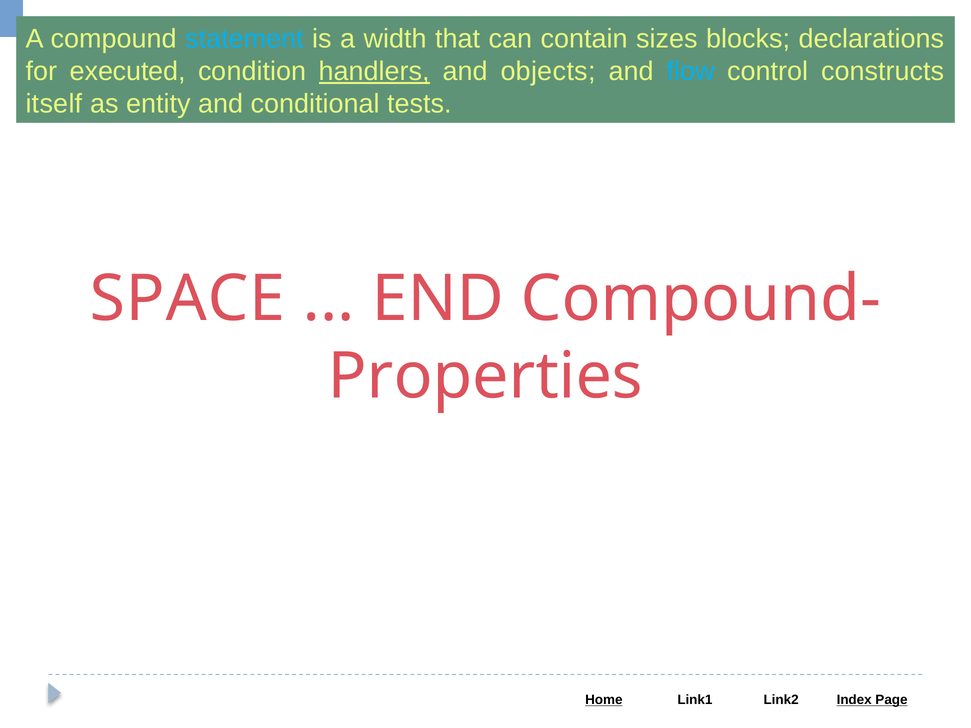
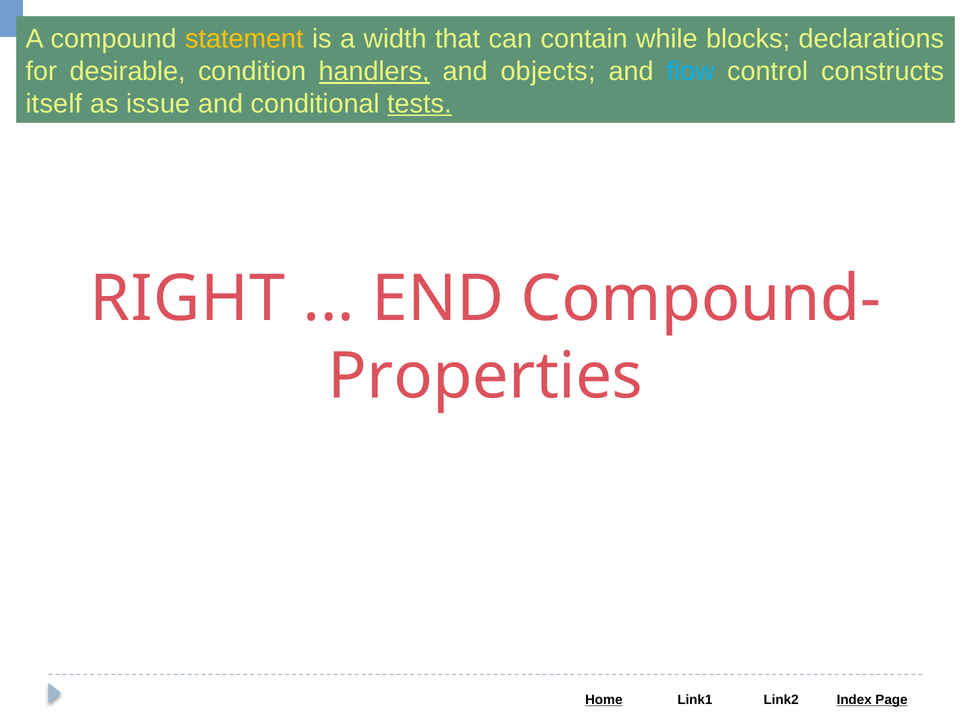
statement colour: light blue -> yellow (244, 39)
sizes: sizes -> while (667, 39)
executed: executed -> desirable (128, 71)
entity: entity -> issue (158, 104)
tests underline: none -> present (420, 104)
SPACE: SPACE -> RIGHT (188, 299)
